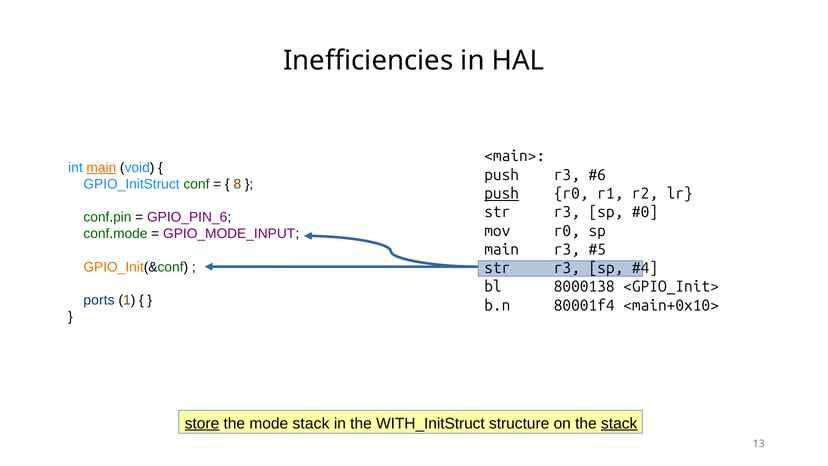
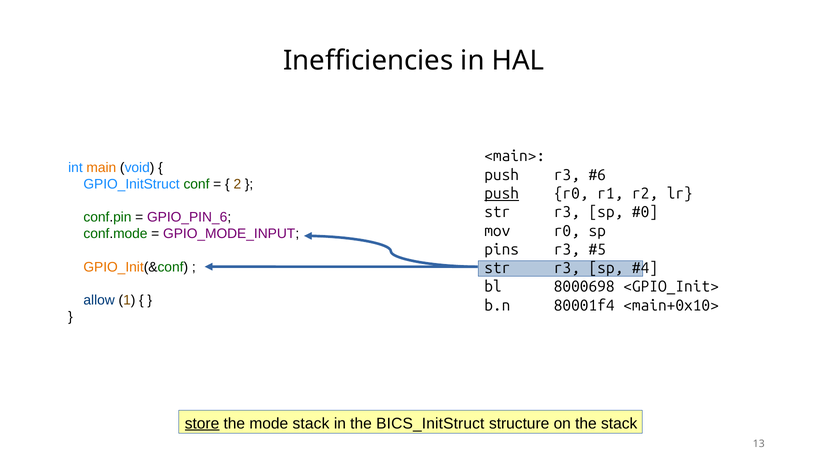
main underline: present -> none (101, 168)
8: 8 -> 2 (237, 184)
main: main -> pins (502, 249)
8000138: 8000138 -> 8000698 (584, 287)
ports: ports -> allow (99, 300)
WITH_InitStruct: WITH_InitStruct -> BICS_InitStruct (430, 423)
stack underline: present -> none (619, 423)
